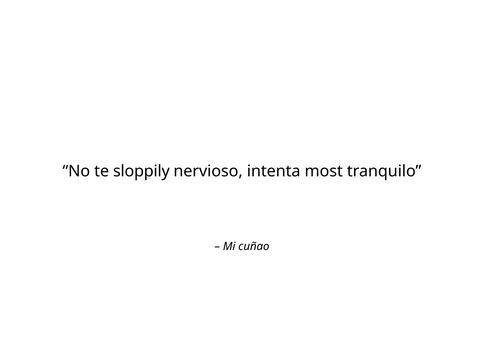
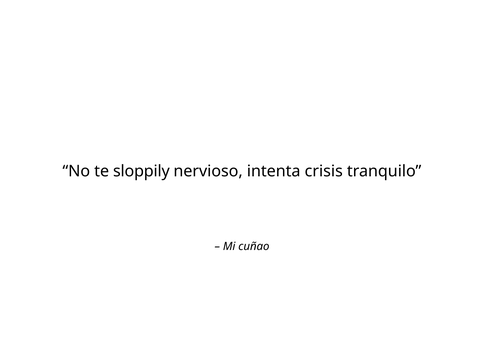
most: most -> crisis (324, 171)
